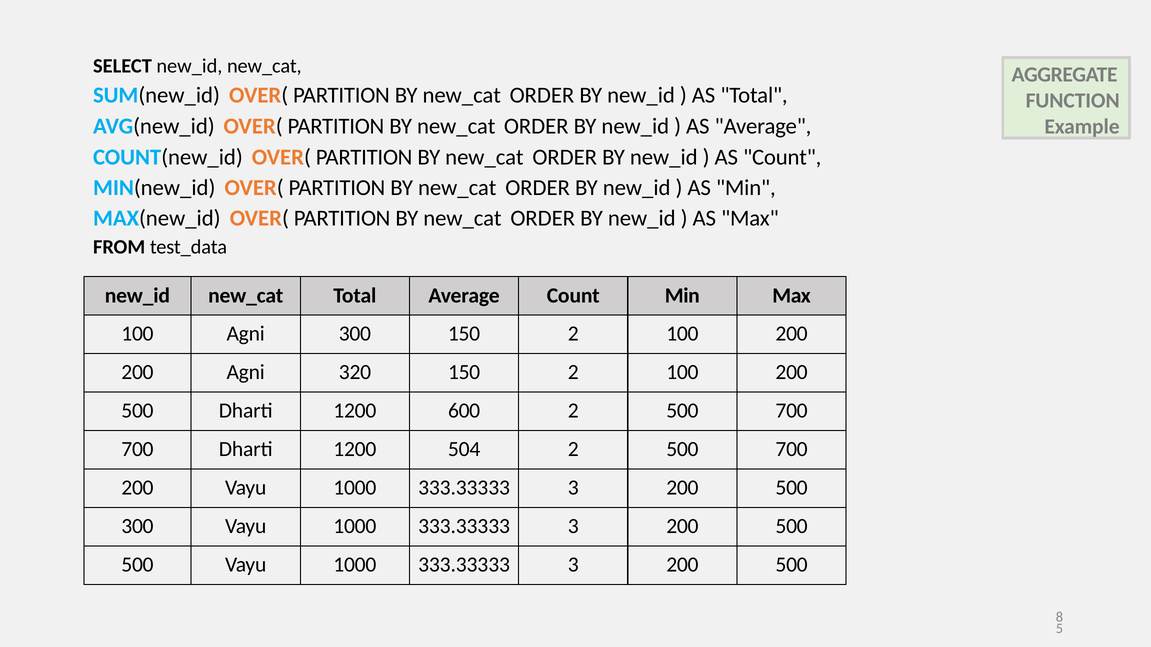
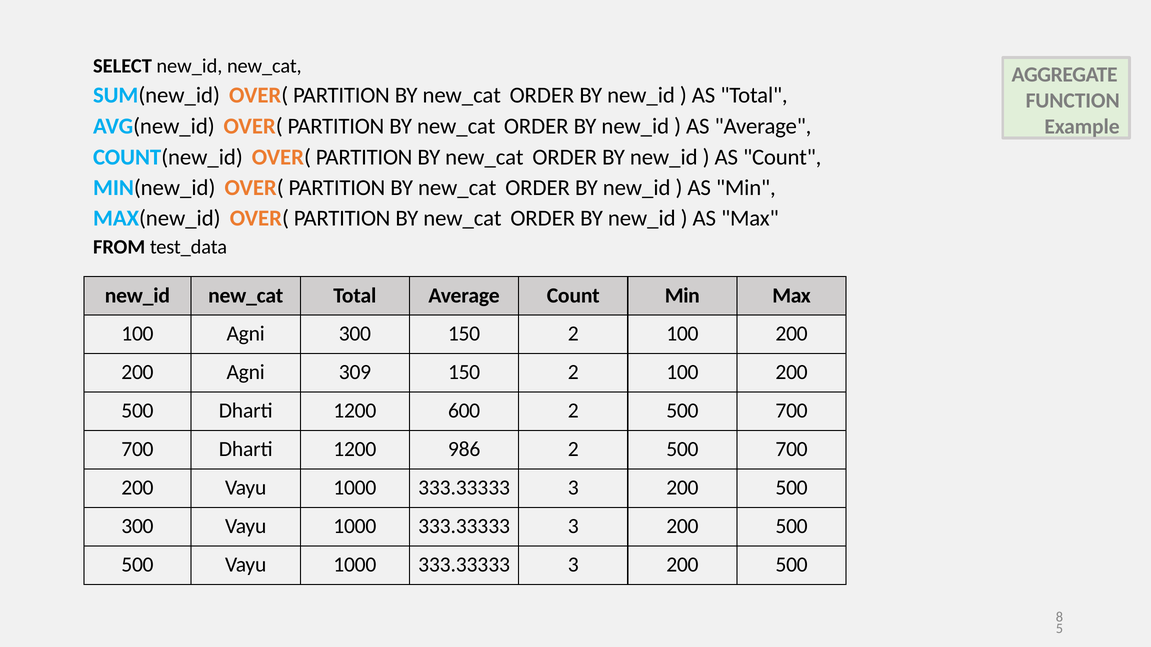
320: 320 -> 309 (355, 373)
504: 504 -> 986 (464, 450)
